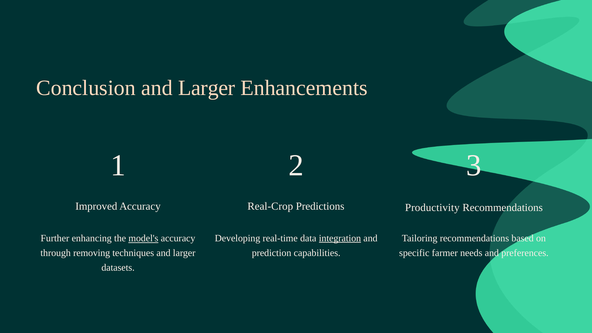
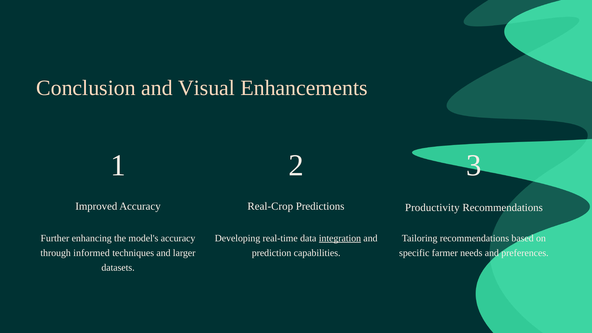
Conclusion and Larger: Larger -> Visual (207, 88)
model's underline: present -> none (143, 238)
removing: removing -> informed (92, 253)
